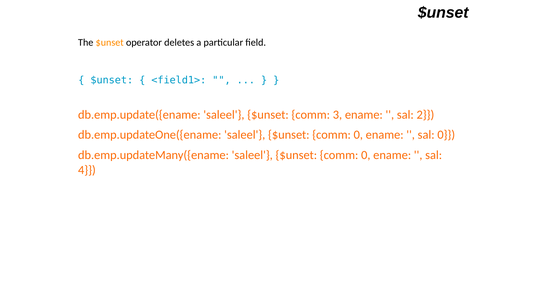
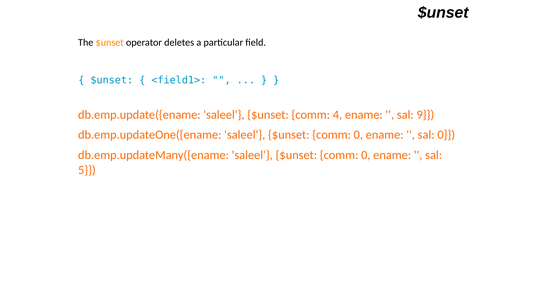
3: 3 -> 4 (337, 115)
2: 2 -> 9 (425, 115)
4: 4 -> 5 (87, 170)
